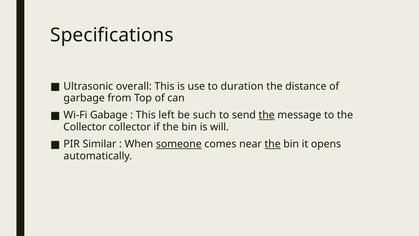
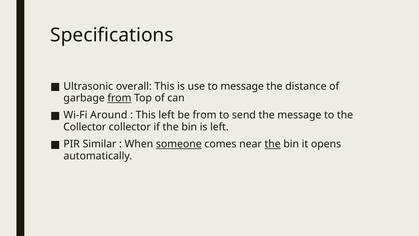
to duration: duration -> message (242, 86)
from underline: none -> present (119, 98)
Gabage: Gabage -> Around (109, 115)
be such: such -> from (205, 115)
the underline: present -> none (267, 115)
is will: will -> left (219, 127)
